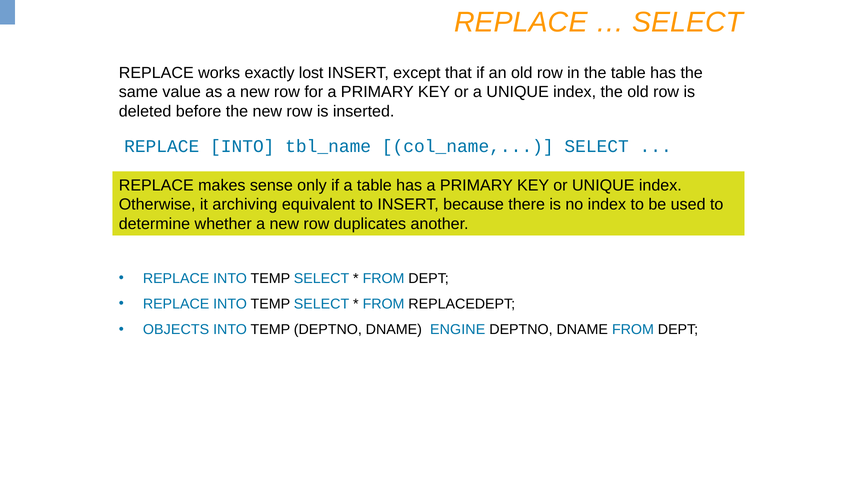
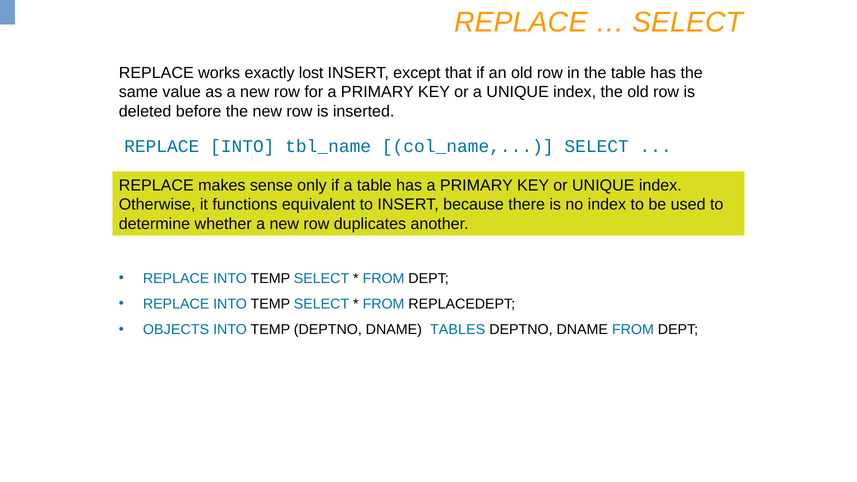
archiving: archiving -> functions (245, 205)
ENGINE: ENGINE -> TABLES (458, 330)
